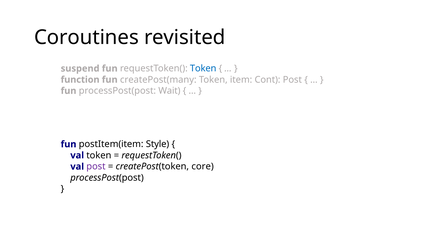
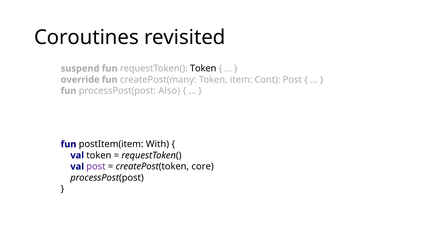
Token colour: blue -> black (203, 68)
function: function -> override (80, 80)
Wait: Wait -> Also (169, 91)
Style: Style -> With (157, 144)
